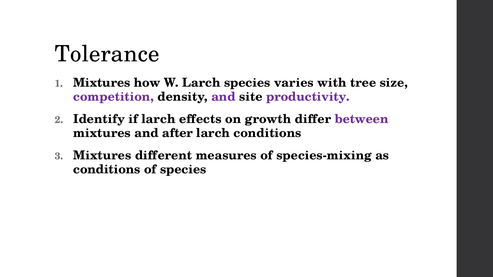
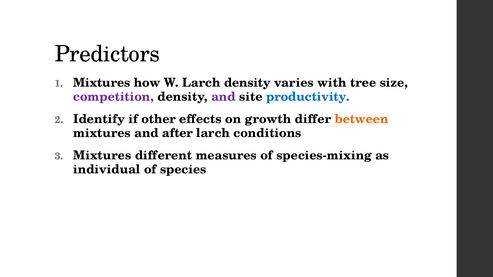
Tolerance: Tolerance -> Predictors (107, 54)
Larch species: species -> density (247, 83)
productivity colour: purple -> blue (308, 97)
if larch: larch -> other (159, 119)
between colour: purple -> orange (362, 119)
conditions: conditions -> individual (107, 170)
